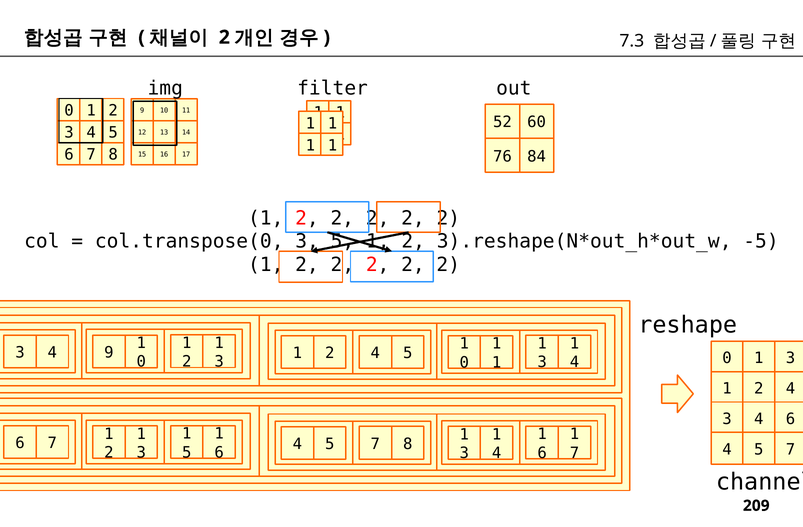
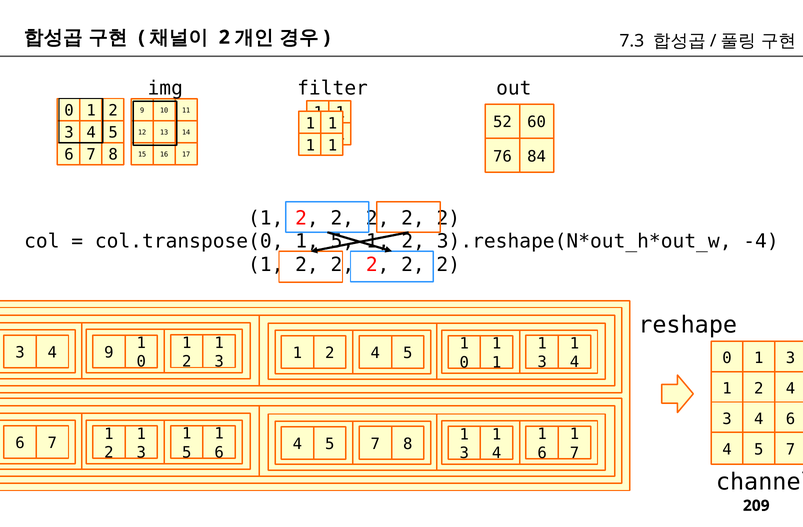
col.transpose(0 3: 3 -> 1 (307, 242)
-5: -5 -> -4 (761, 242)
